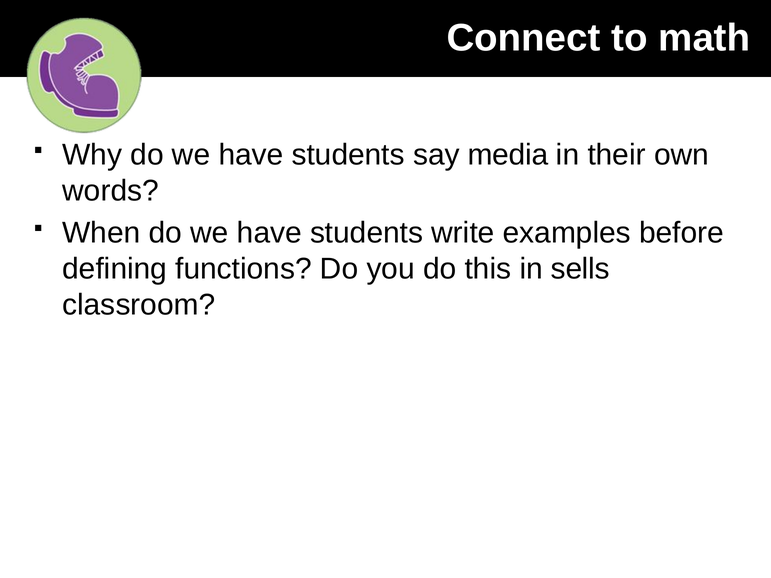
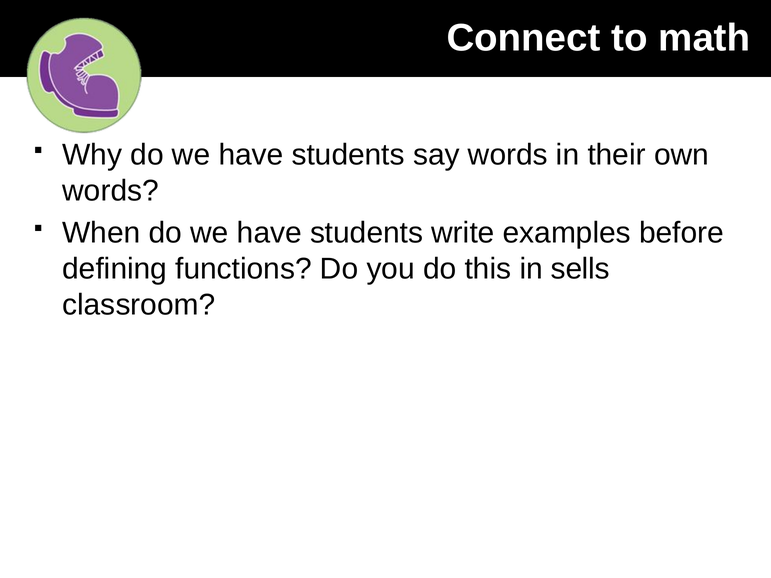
say media: media -> words (508, 155)
